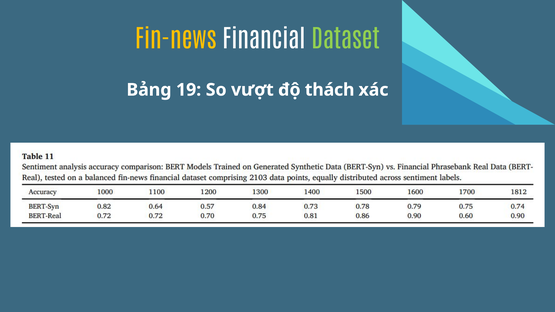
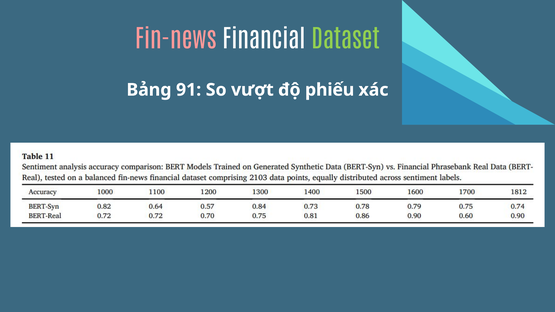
Fin-news colour: yellow -> pink (176, 40)
19: 19 -> 91 (189, 90)
thách: thách -> phiếu (330, 90)
